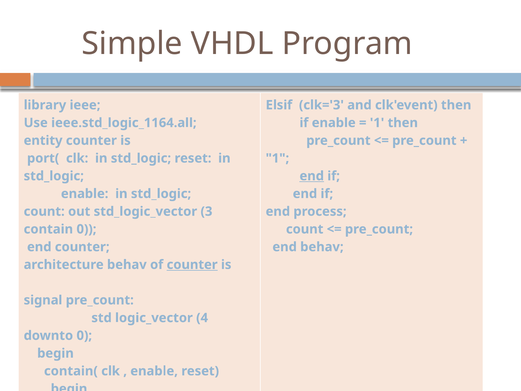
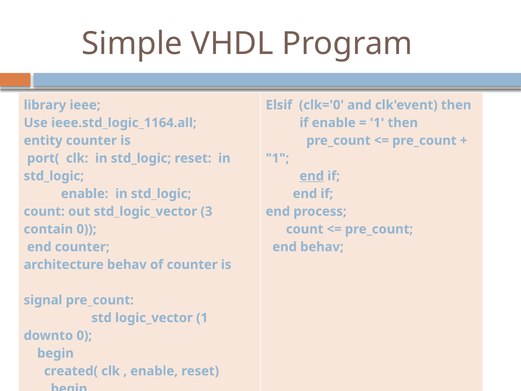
clk='3: clk='3 -> clk='0 (321, 105)
counter underline: present -> none (192, 264)
4: 4 -> 1 (202, 318)
contain(: contain( -> created( (71, 371)
